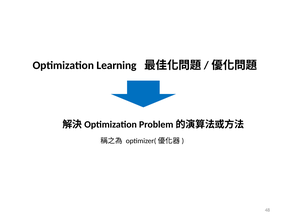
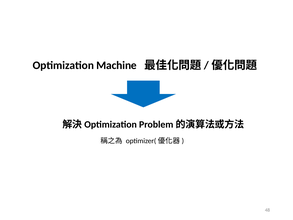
Learning: Learning -> Machine (117, 65)
